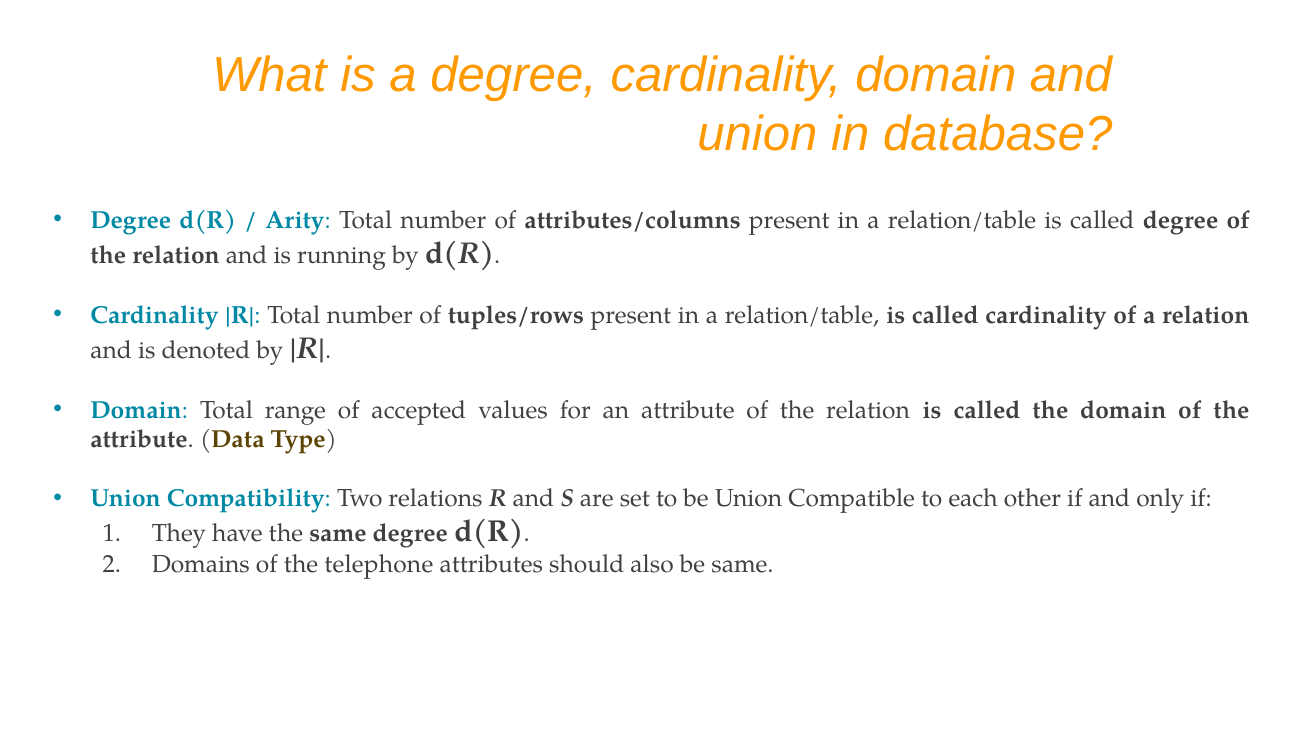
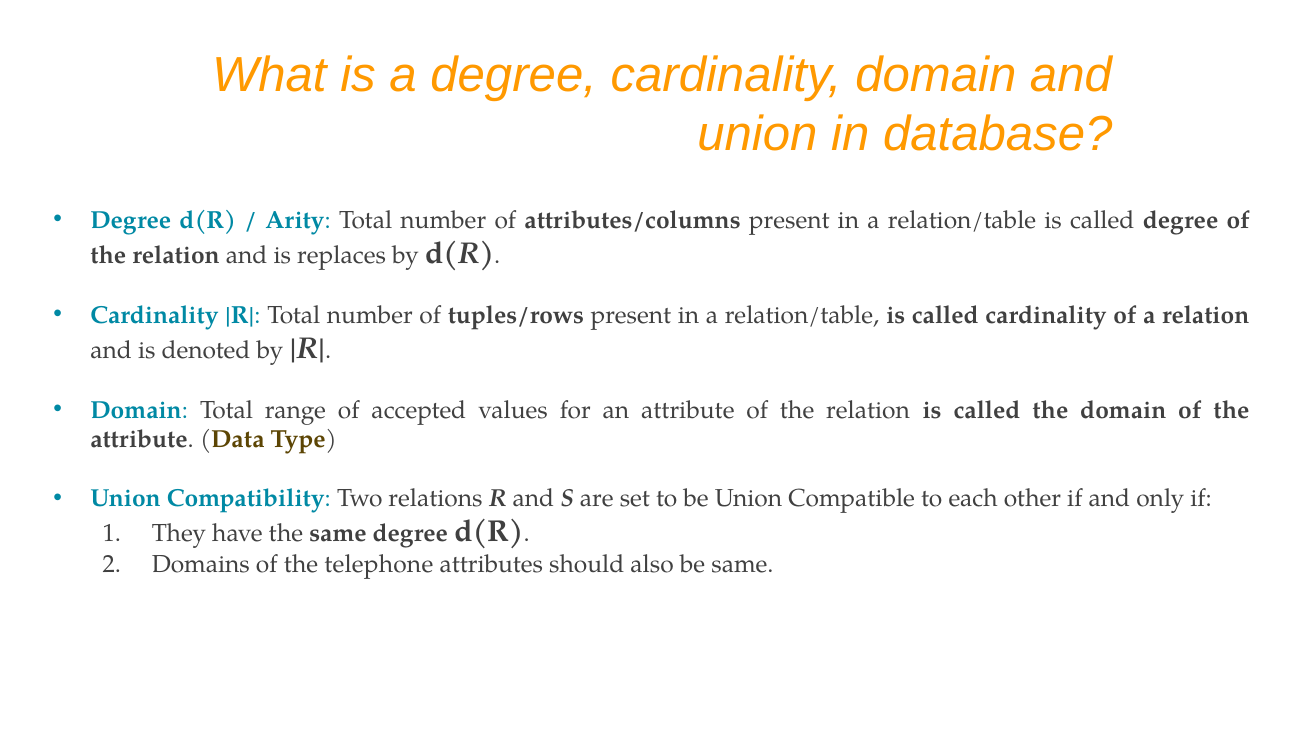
running: running -> replaces (342, 255)
